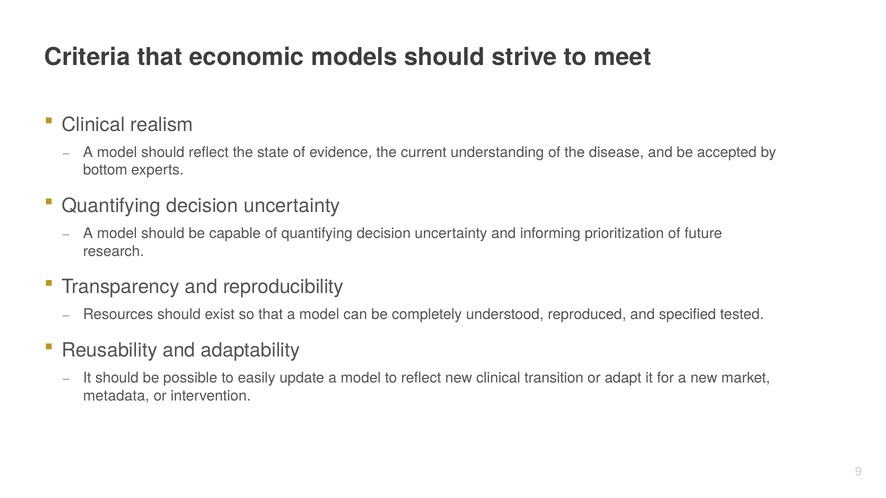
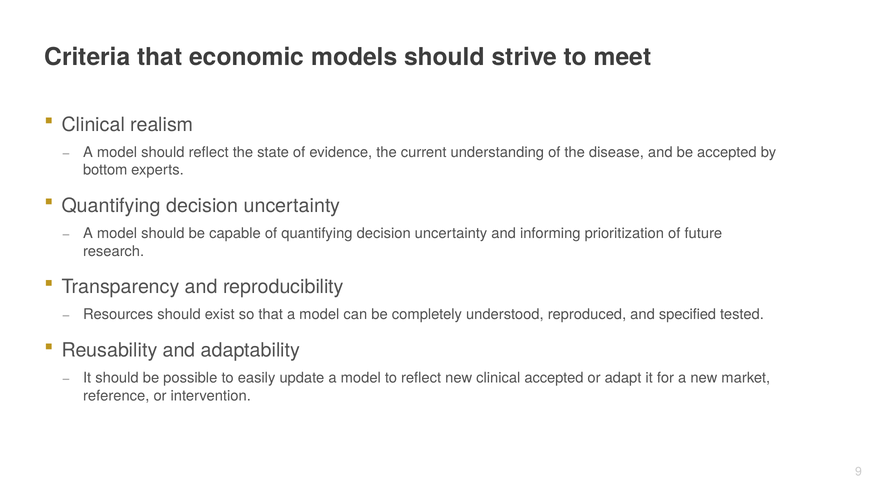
clinical transition: transition -> accepted (554, 378)
metadata: metadata -> reference (116, 396)
